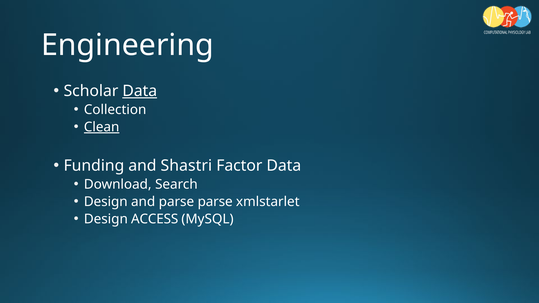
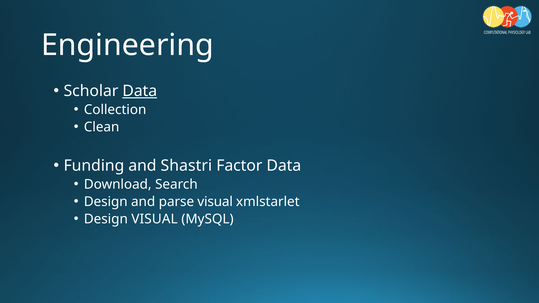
Clean underline: present -> none (102, 127)
parse parse: parse -> visual (215, 202)
Design ACCESS: ACCESS -> VISUAL (155, 219)
